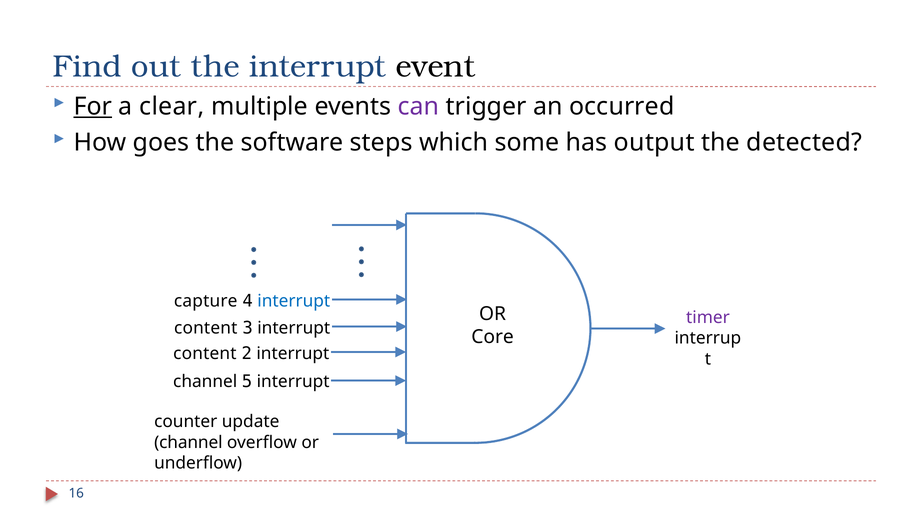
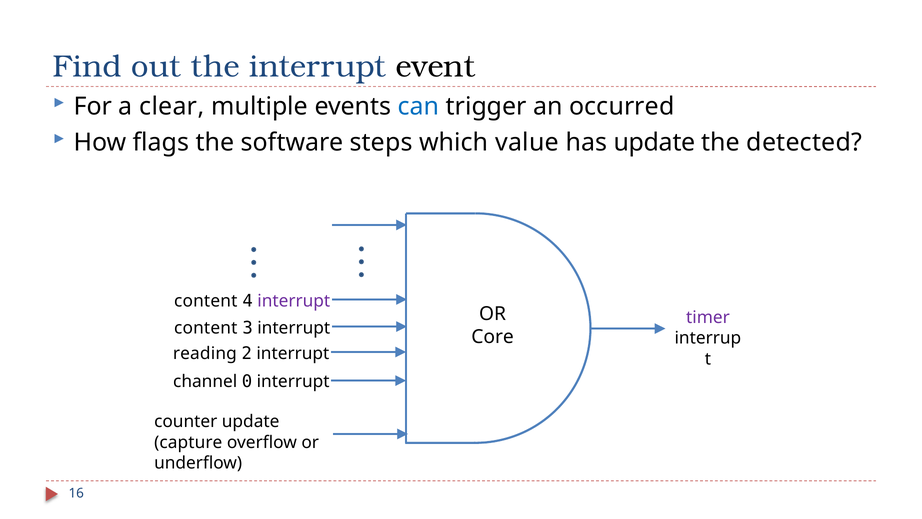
For underline: present -> none (93, 107)
can colour: purple -> blue (419, 107)
goes: goes -> flags (161, 142)
some: some -> value (527, 142)
has output: output -> update (655, 142)
capture: capture -> content (206, 301)
interrupt colour: blue -> purple (294, 301)
content: content -> reading (205, 353)
5: 5 -> 0 (247, 381)
channel: channel -> capture (188, 442)
